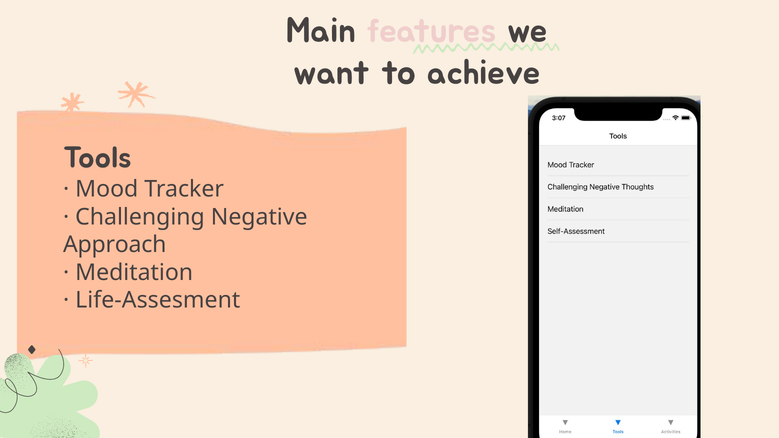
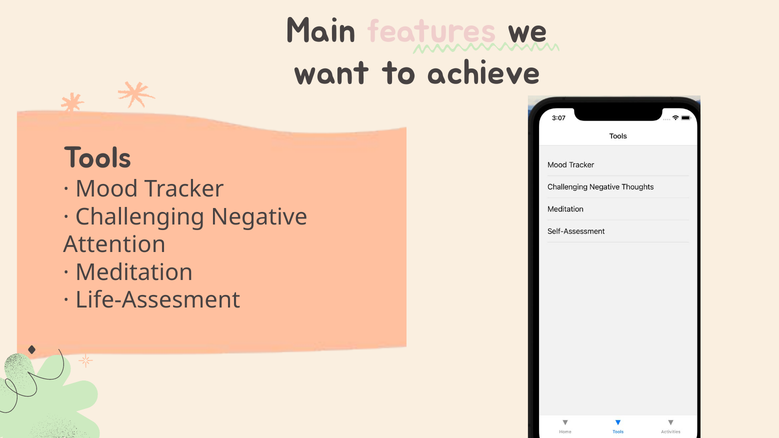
Approach: Approach -> Attention (115, 245)
